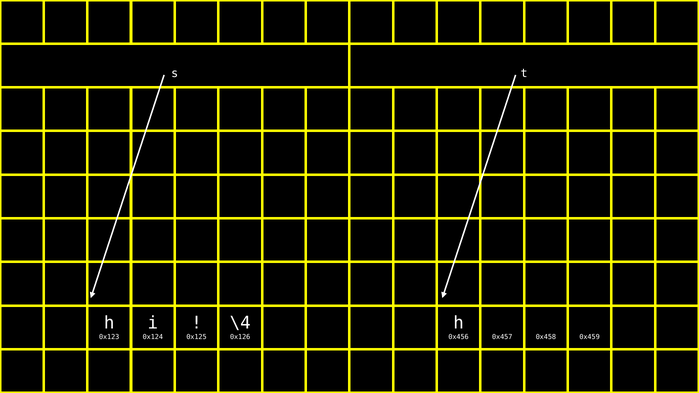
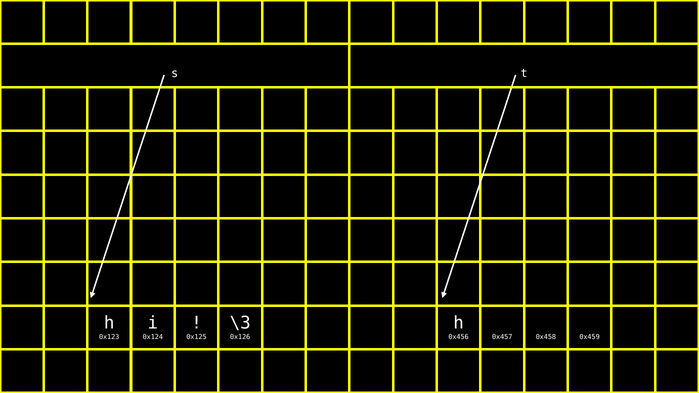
\4: \4 -> \3 (240, 323)
